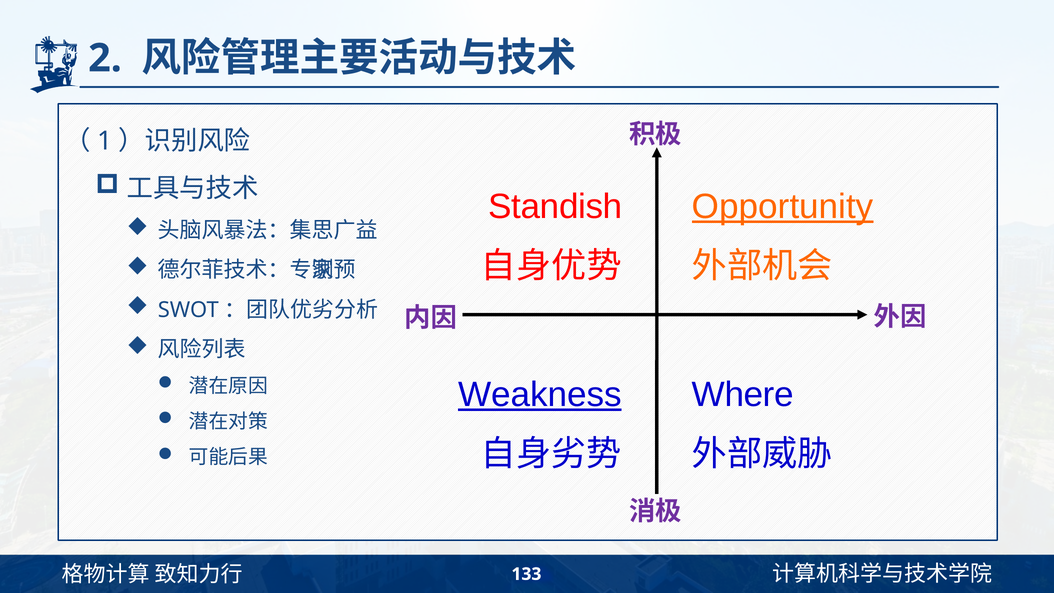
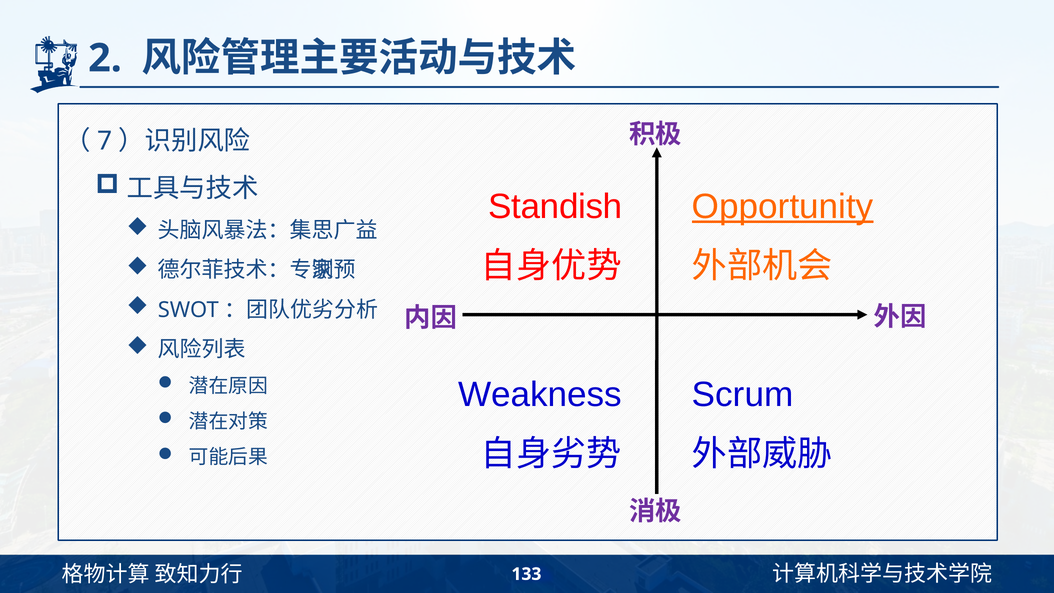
1: 1 -> 7 (105, 141)
Weakness underline: present -> none (540, 395)
Where: Where -> Scrum (743, 395)
